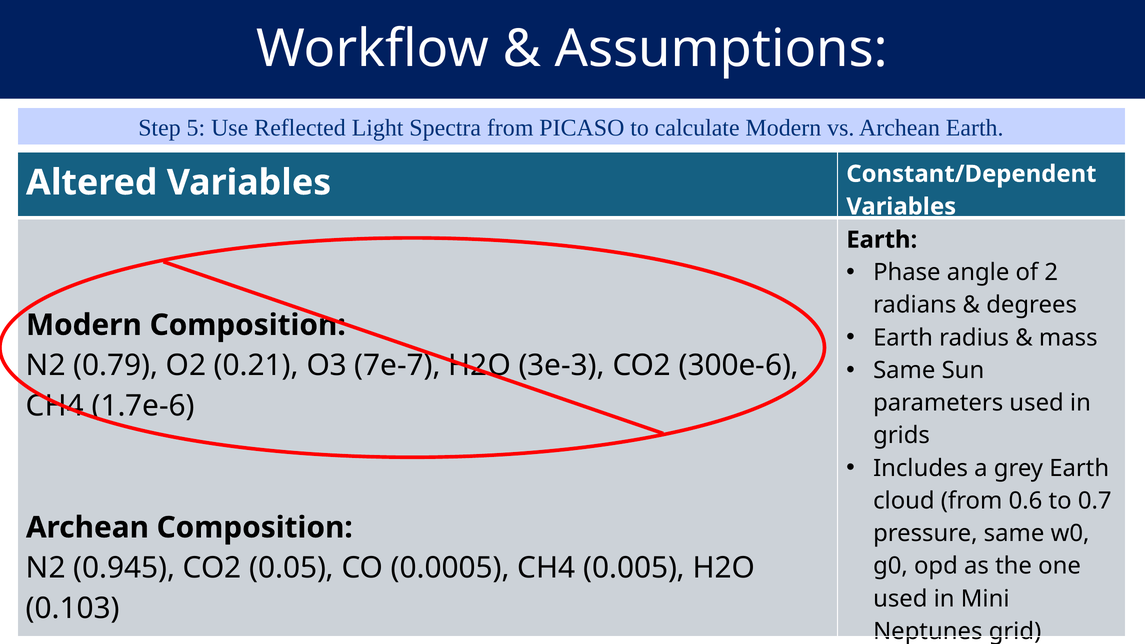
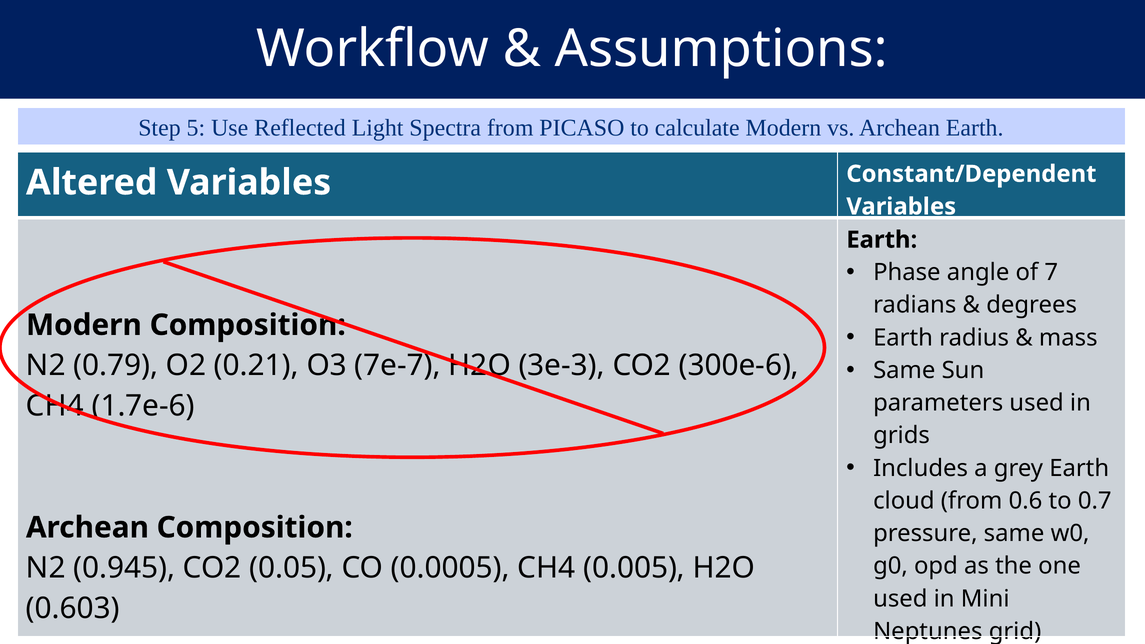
2: 2 -> 7 (1051, 272)
0.103: 0.103 -> 0.603 (73, 609)
